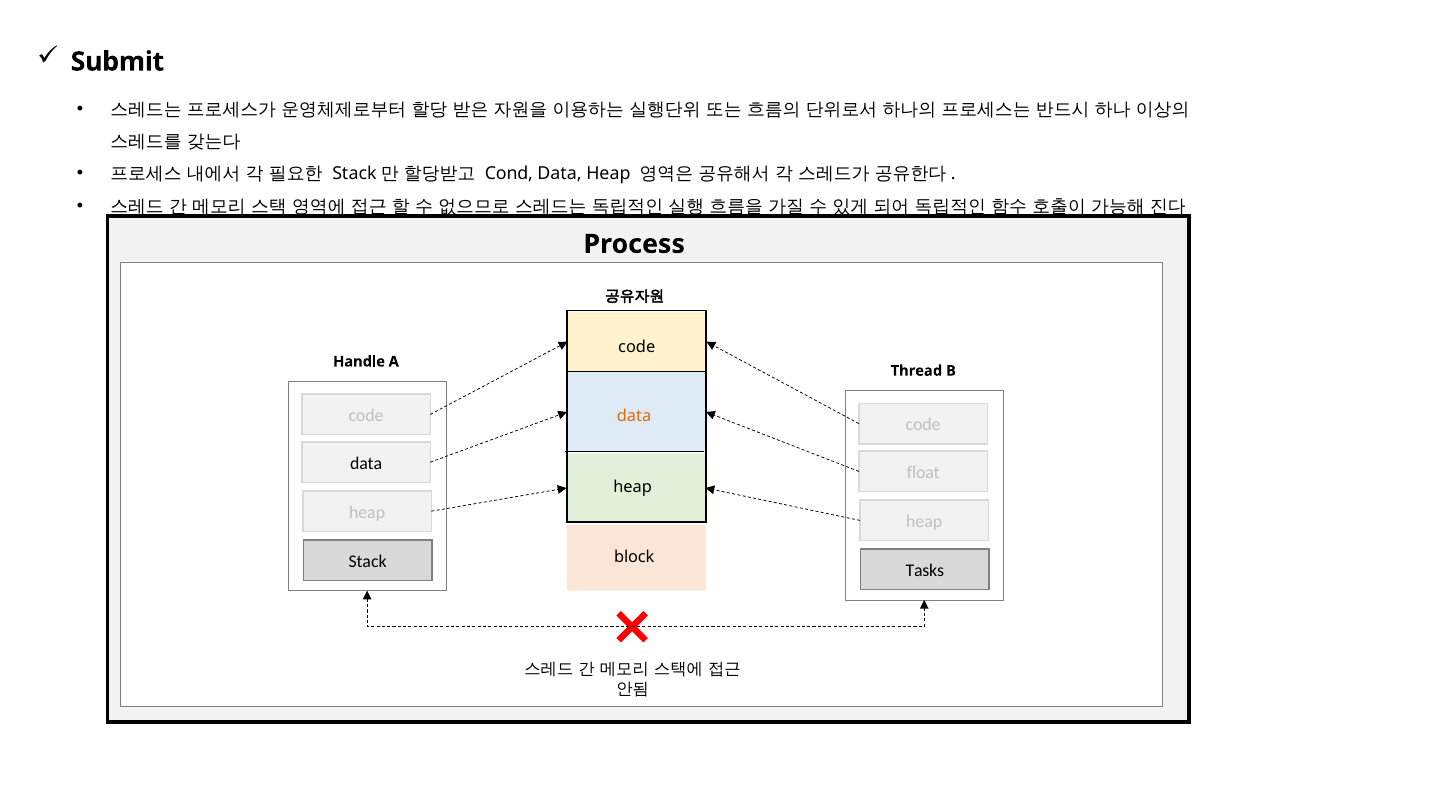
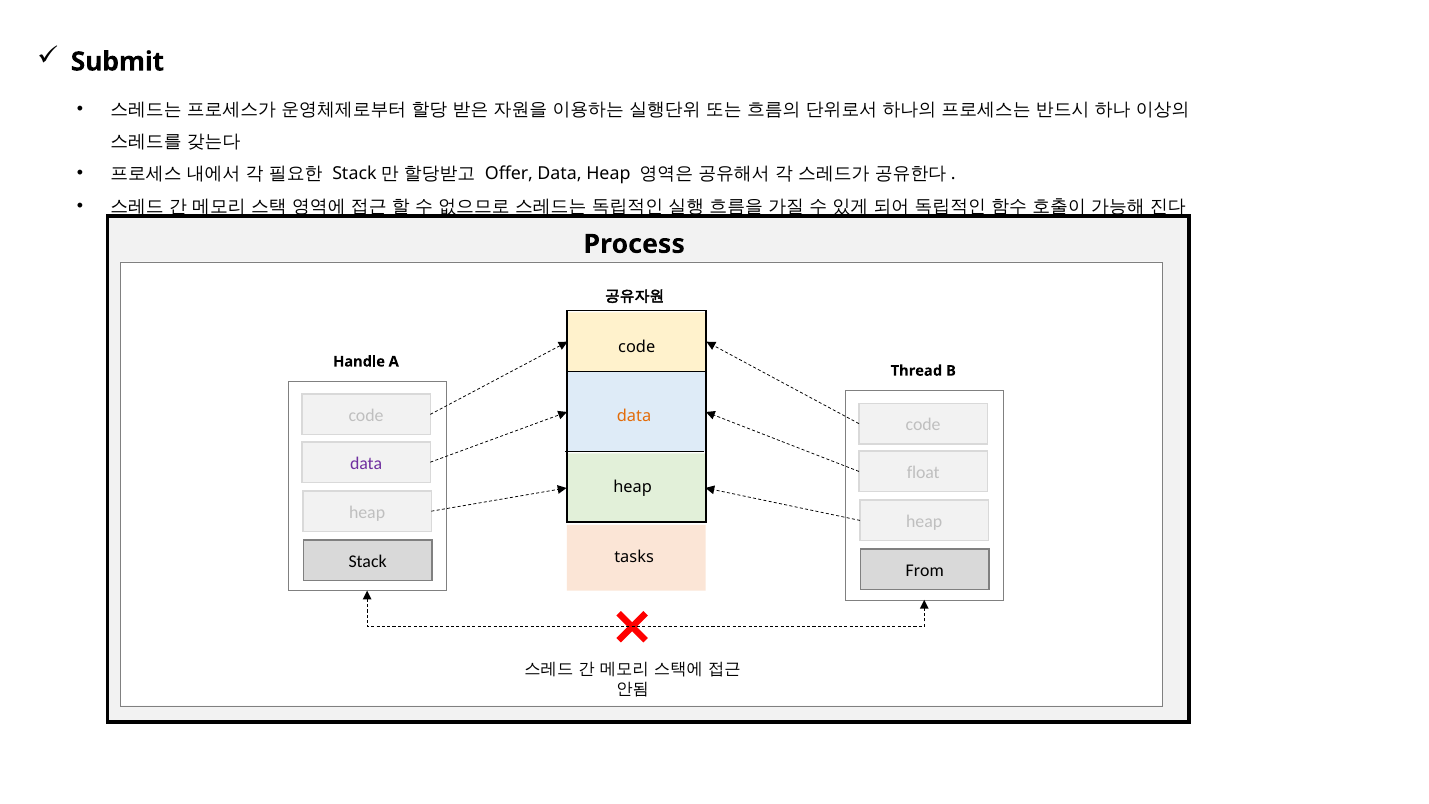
Cond: Cond -> Offer (509, 174)
data colour: black -> purple (366, 463)
block: block -> tasks (634, 557)
Tasks: Tasks -> From (925, 570)
